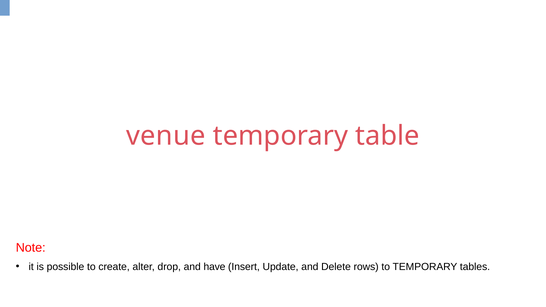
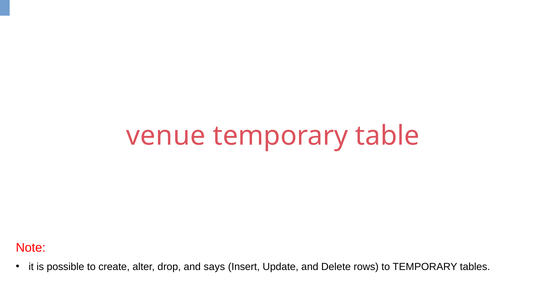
have: have -> says (214, 267)
